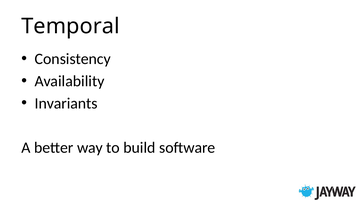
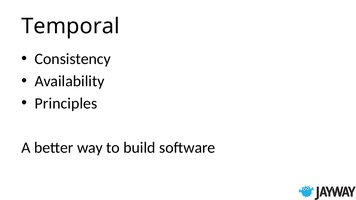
Invariants: Invariants -> Principles (66, 103)
